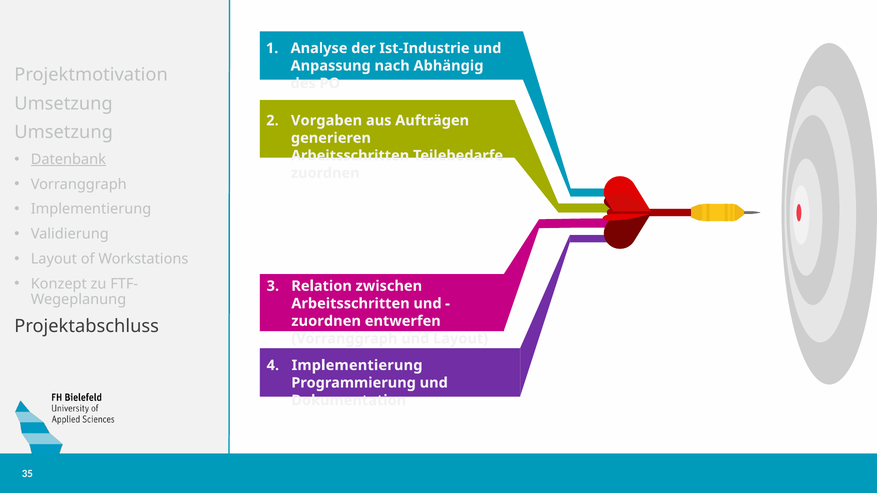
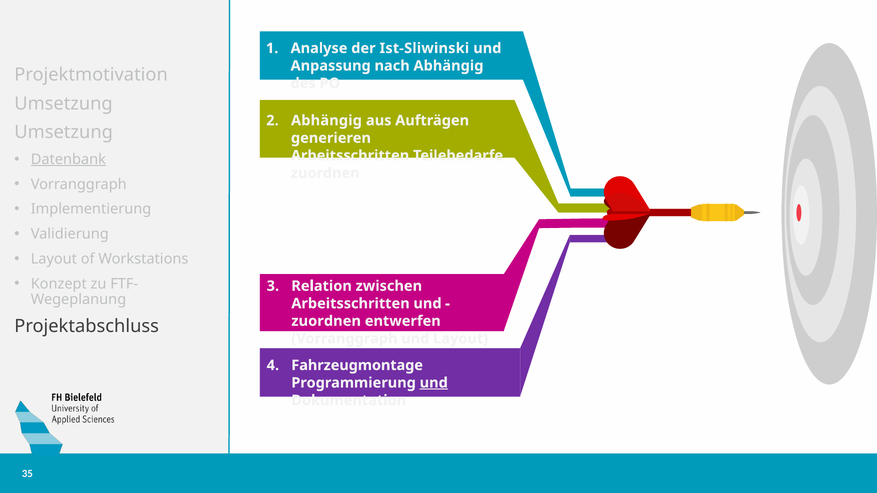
Ist-Industrie: Ist-Industrie -> Ist-Sliwinski (424, 48)
Vorgaben: Vorgaben -> Abhängig (326, 121)
Implementierung: Implementierung -> Fahrzeugmontage (357, 366)
und underline: none -> present (434, 383)
